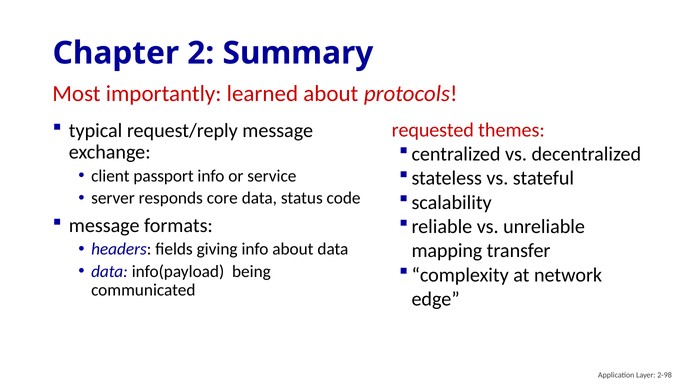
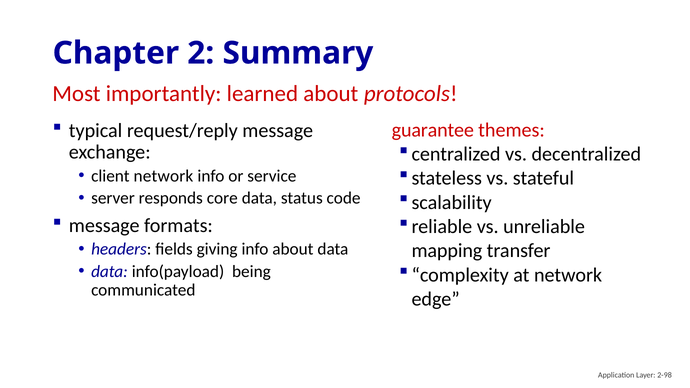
requested: requested -> guarantee (433, 130)
client passport: passport -> network (163, 176)
